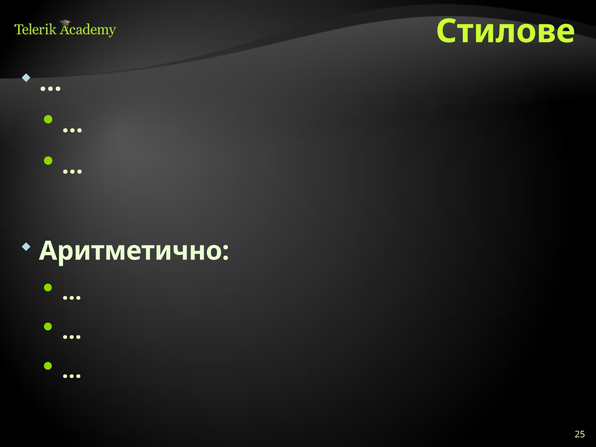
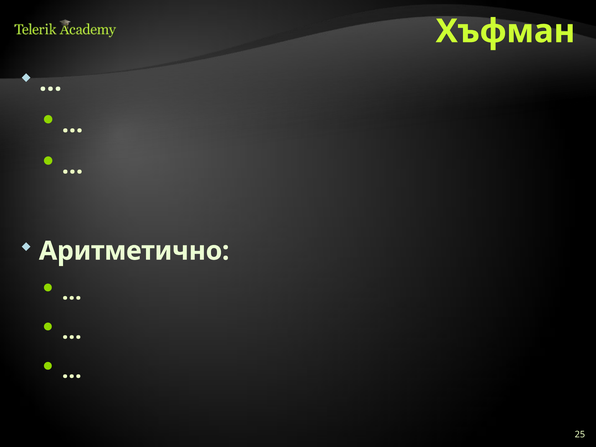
Стилове: Стилове -> Хъфман (505, 31)
